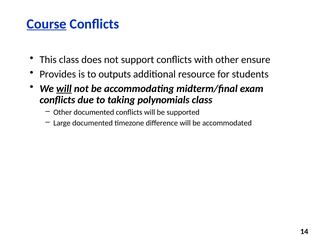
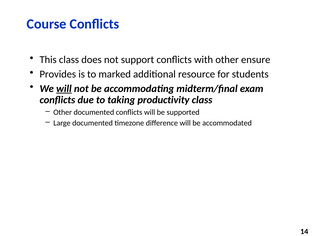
Course underline: present -> none (47, 24)
outputs: outputs -> marked (115, 74)
polynomials: polynomials -> productivity (163, 100)
